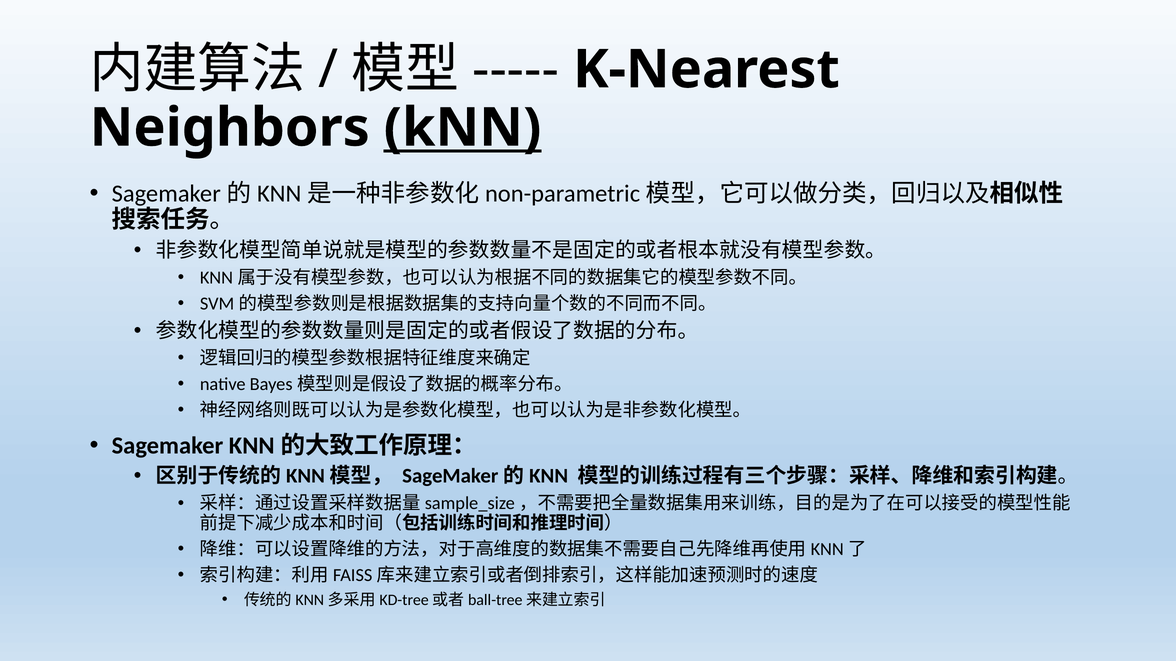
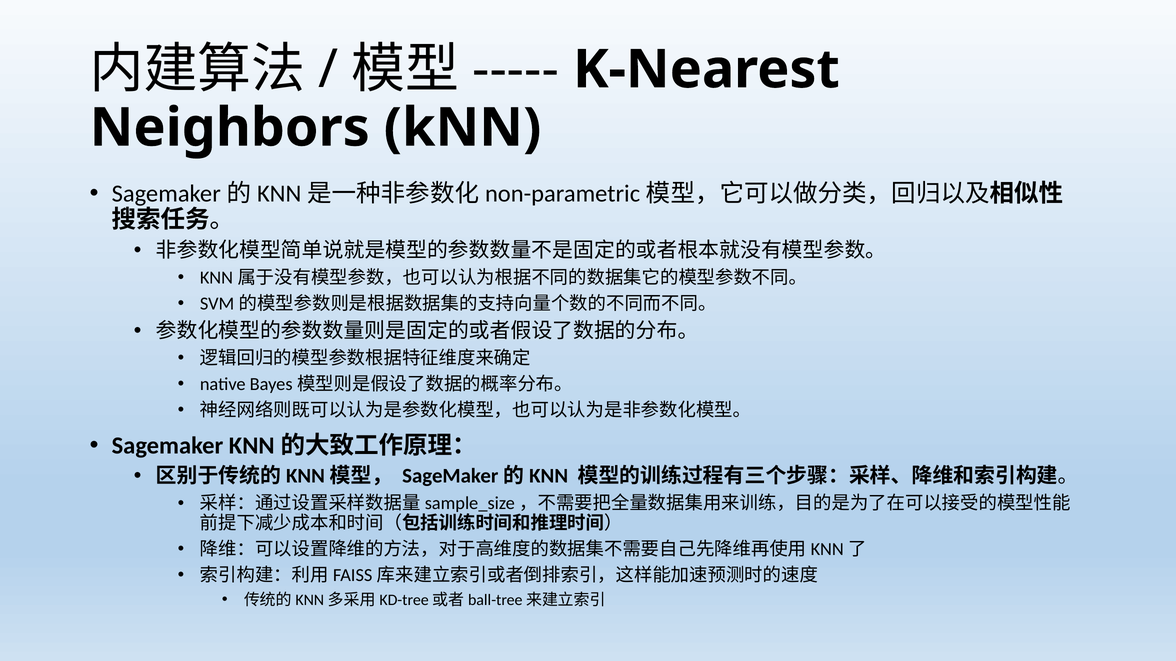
kNN underline: present -> none (463, 128)
